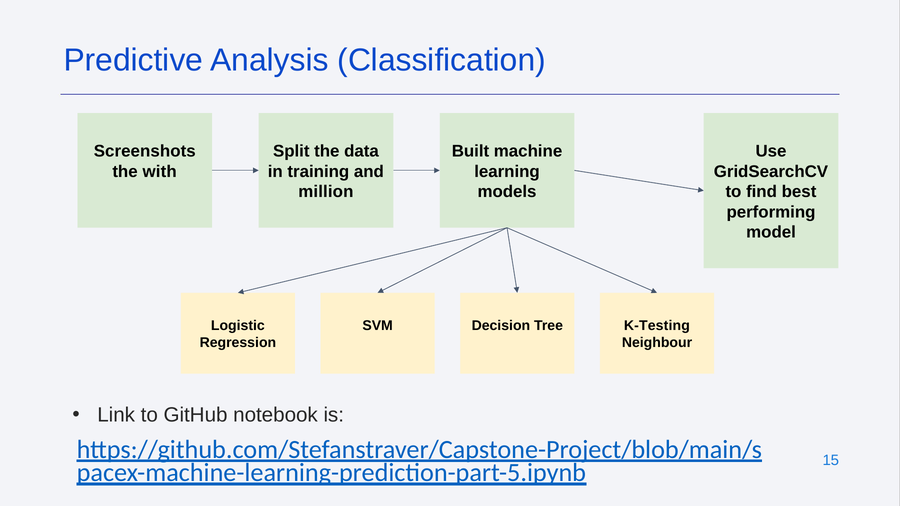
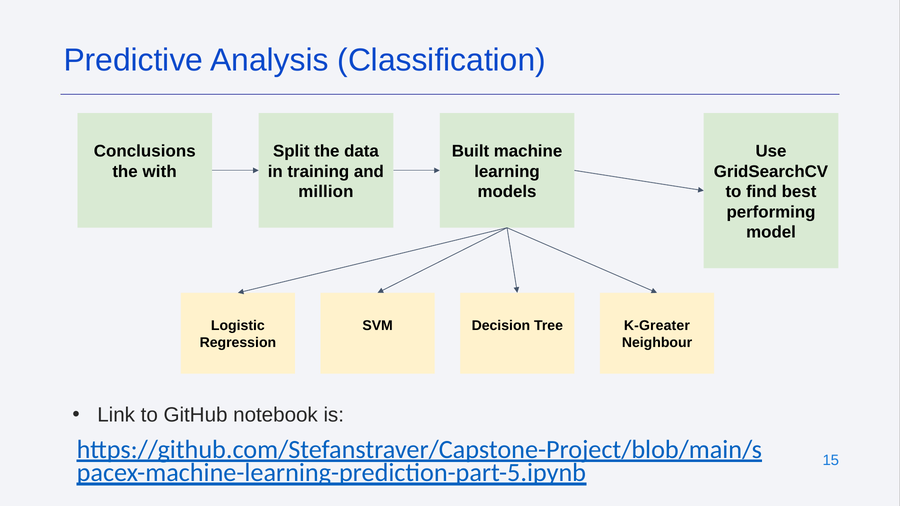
Screenshots: Screenshots -> Conclusions (145, 151)
K-Testing: K-Testing -> K-Greater (657, 326)
